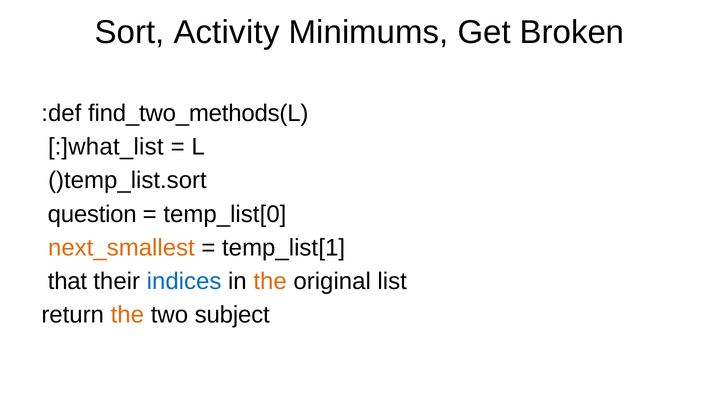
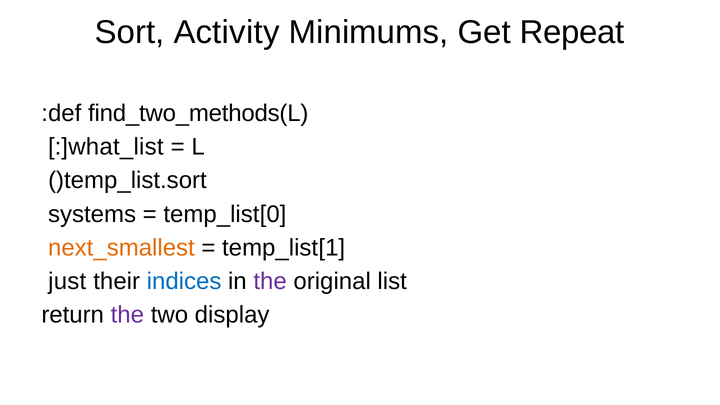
Broken: Broken -> Repeat (572, 32)
question: question -> systems (92, 214)
that: that -> just (67, 281)
the colour: orange -> purple (270, 281)
the colour: orange -> purple (127, 315)
subject: subject -> display (232, 315)
